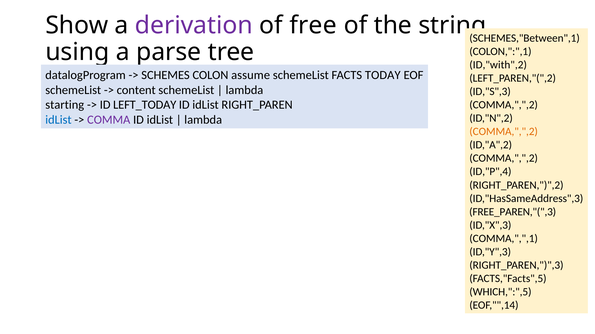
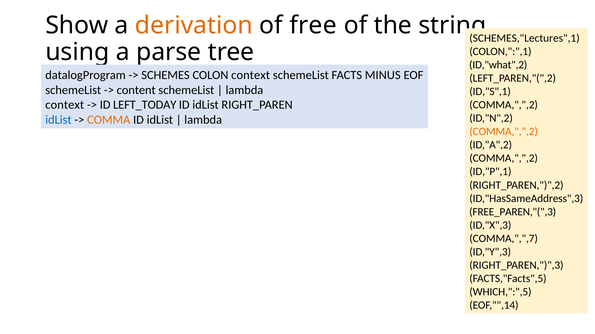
derivation colour: purple -> orange (194, 25)
SCHEMES,"Between",1: SCHEMES,"Between",1 -> SCHEMES,"Lectures",1 (524, 38)
ID,"with",2: ID,"with",2 -> ID,"what",2 (498, 65)
COLON assume: assume -> context (251, 75)
TODAY: TODAY -> MINUS (383, 75)
ID,"S",3: ID,"S",3 -> ID,"S",1 (490, 92)
starting: starting -> context (65, 105)
COMMA colour: purple -> orange (109, 120)
ID,"P",4: ID,"P",4 -> ID,"P",1 (490, 172)
COMMA,",",1: COMMA,",",1 -> COMMA,",",7 (504, 239)
